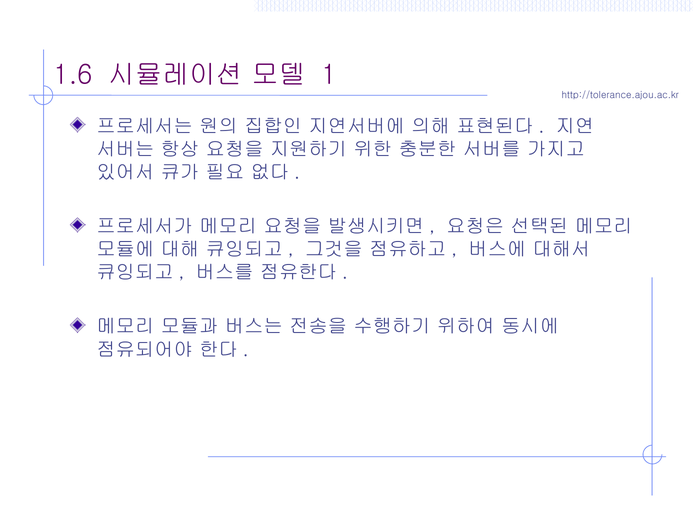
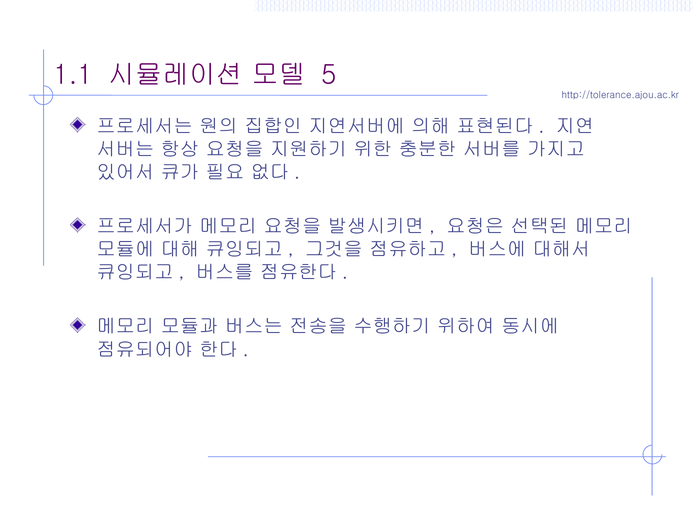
1.6: 1.6 -> 1.1 (73, 75)
1: 1 -> 5 (329, 75)
